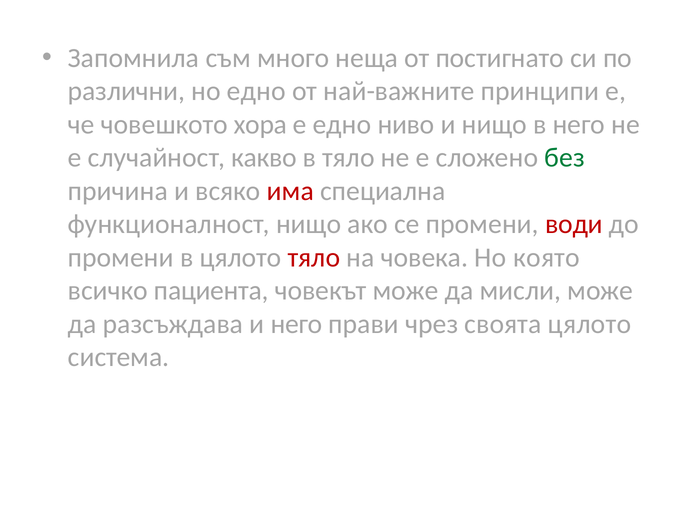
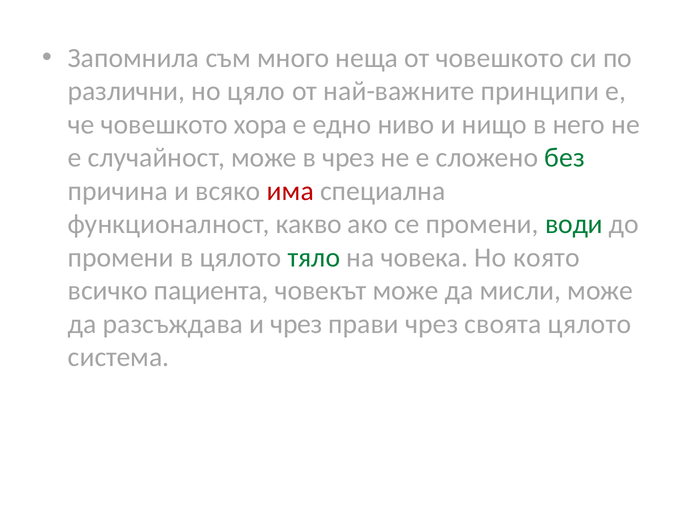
от постигнато: постигнато -> човешкото (500, 58)
но едно: едно -> цяло (256, 91)
случайност какво: какво -> може (264, 158)
в тяло: тяло -> чрез (348, 158)
функционалност нищо: нищо -> какво (309, 224)
води colour: red -> green (574, 224)
тяло colour: red -> green (314, 257)
и него: него -> чрез (297, 324)
